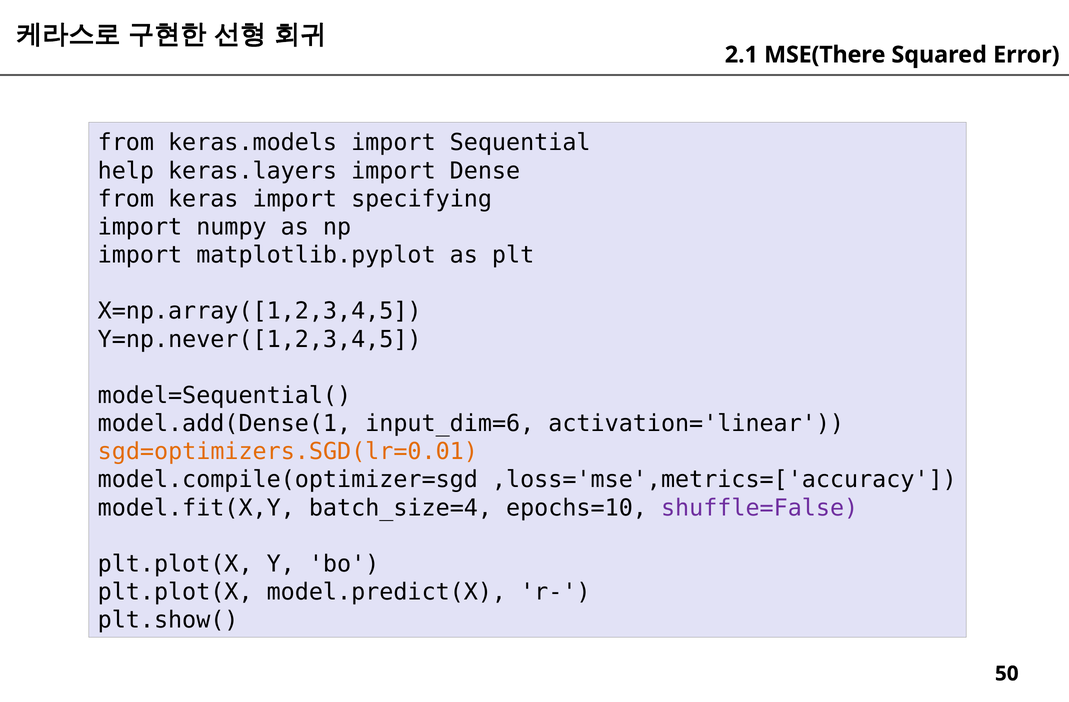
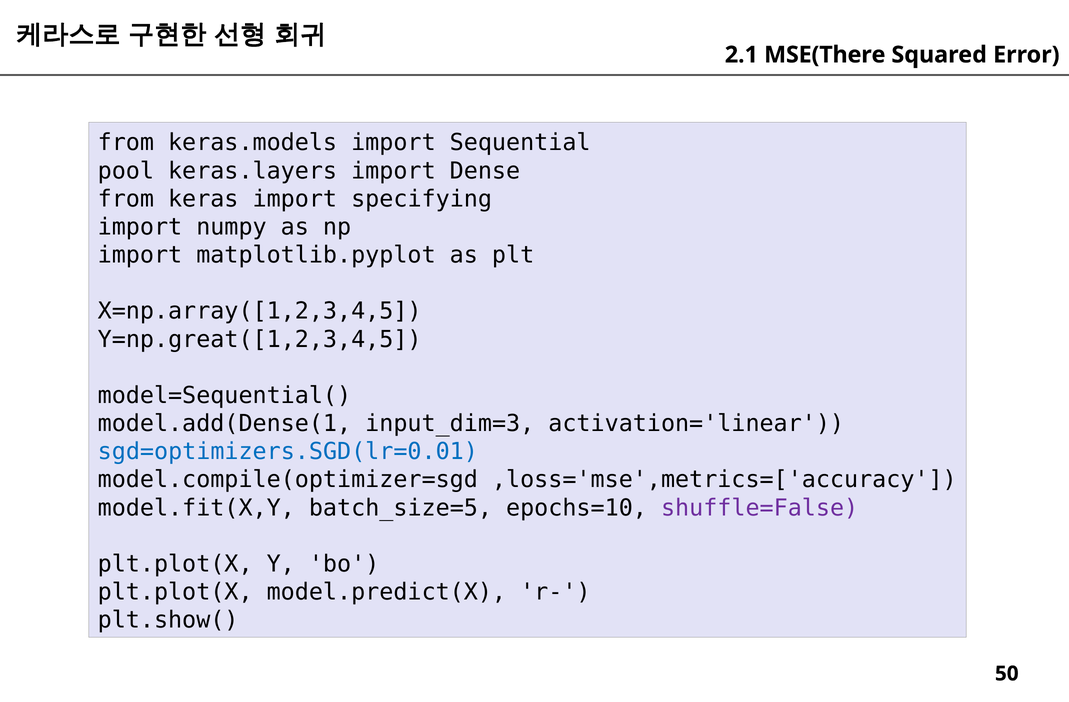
help: help -> pool (126, 171)
Y=np.never([1,2,3,4,5: Y=np.never([1,2,3,4,5 -> Y=np.great([1,2,3,4,5 (260, 339)
input_dim=6: input_dim=6 -> input_dim=3 (450, 424)
sgd=optimizers.SGD(lr=0.01 colour: orange -> blue (288, 452)
batch_size=4: batch_size=4 -> batch_size=5 (400, 508)
